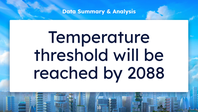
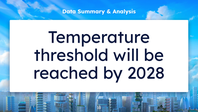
2088: 2088 -> 2028 (146, 73)
